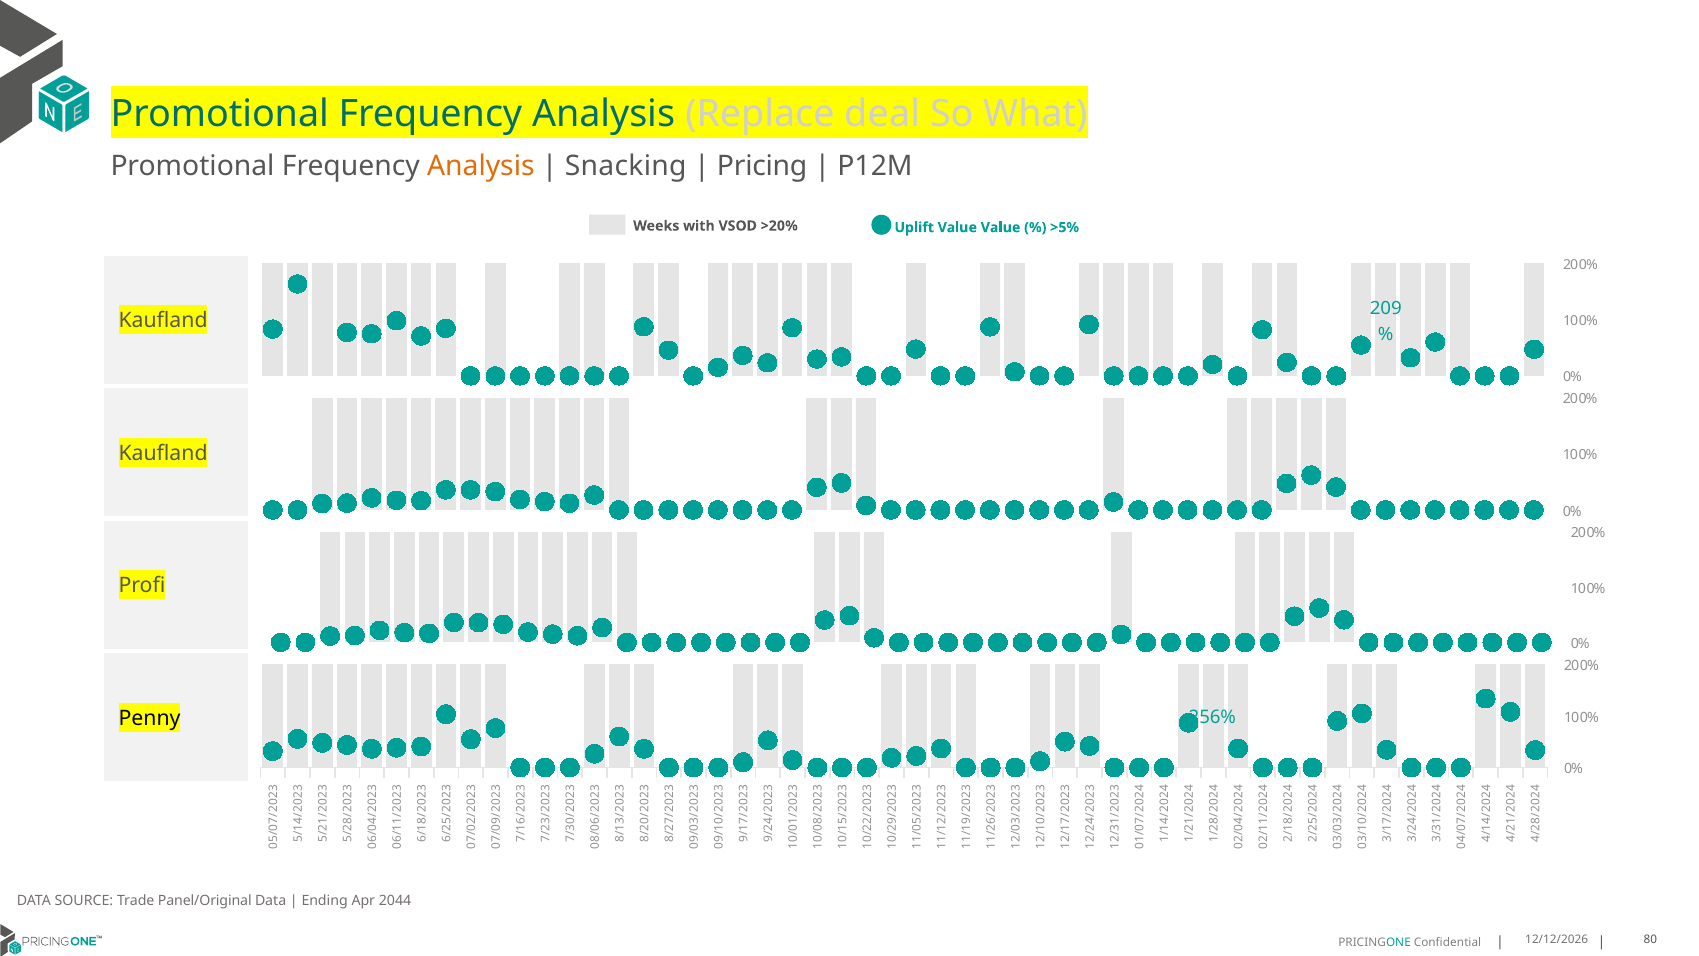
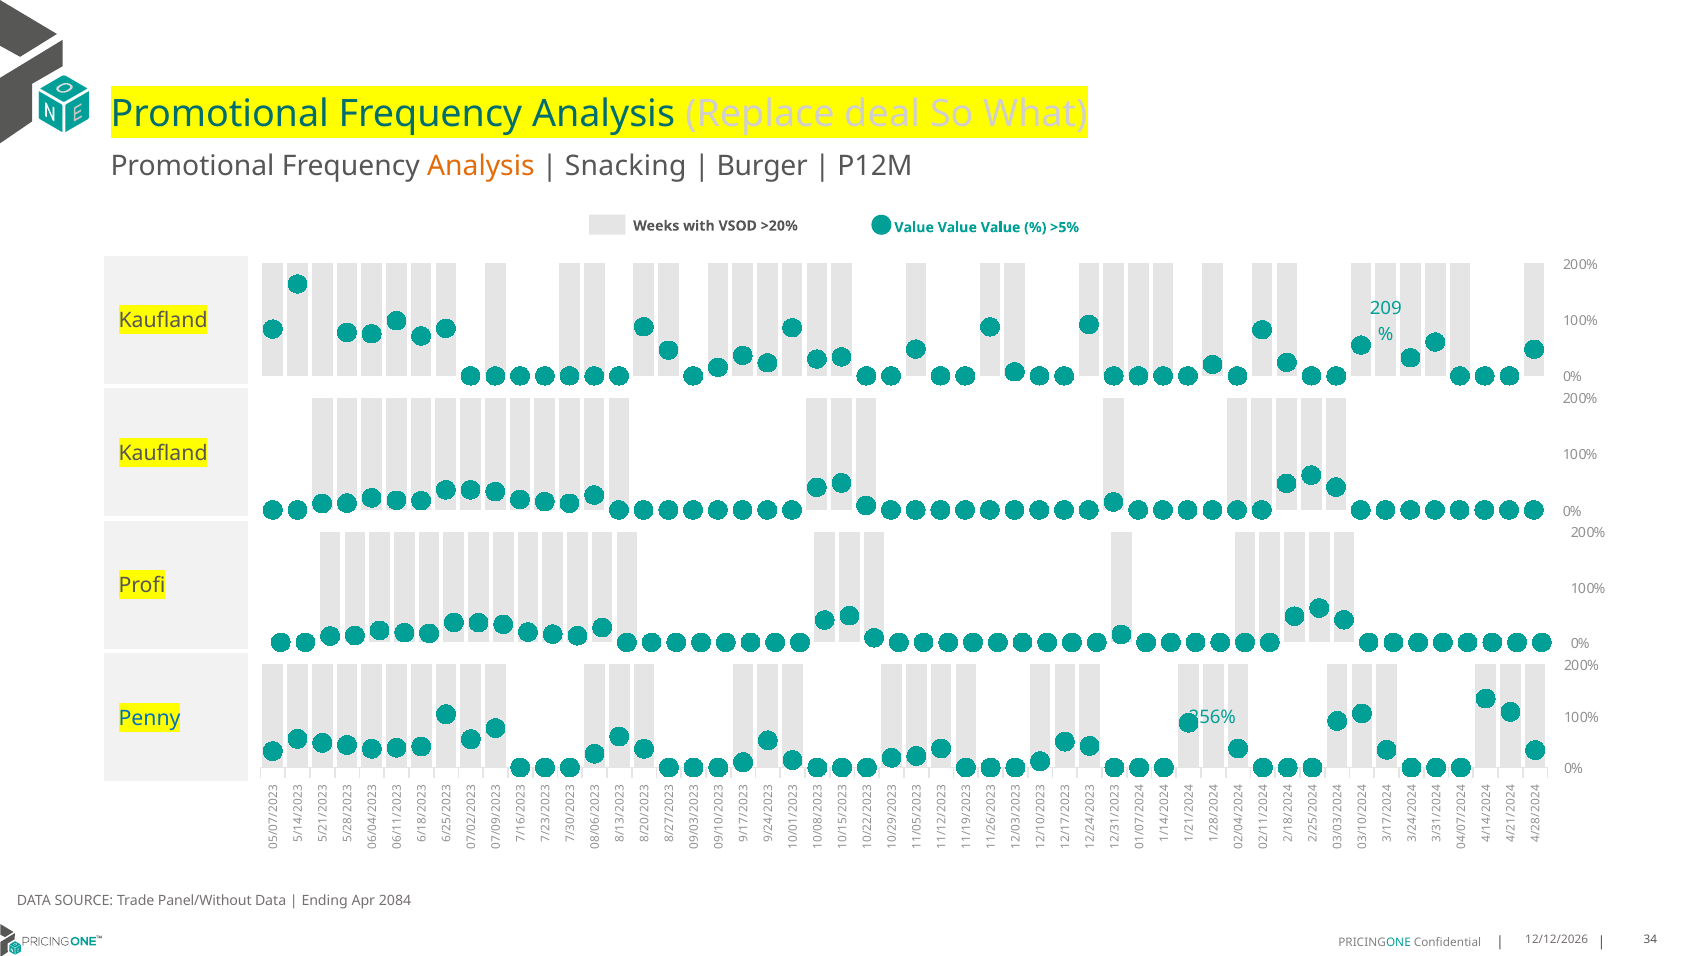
Pricing: Pricing -> Burger (762, 166)
Uplift: Uplift -> Value (914, 227)
Penny colour: black -> blue (150, 718)
Panel/Original: Panel/Original -> Panel/Without (205, 900)
2044: 2044 -> 2084 (395, 900)
80: 80 -> 34 (1650, 940)
